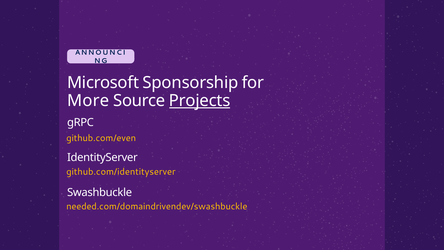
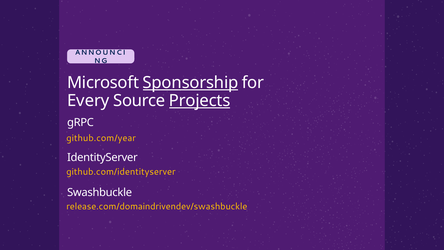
Sponsorship underline: none -> present (190, 82)
More: More -> Every (88, 100)
github.com/even: github.com/even -> github.com/year (101, 138)
needed.com/domaindrivendev/swashbuckle: needed.com/domaindrivendev/swashbuckle -> release.com/domaindrivendev/swashbuckle (157, 206)
